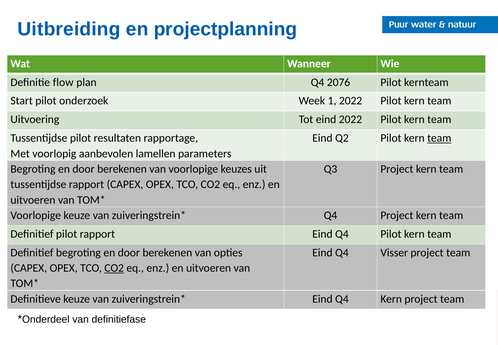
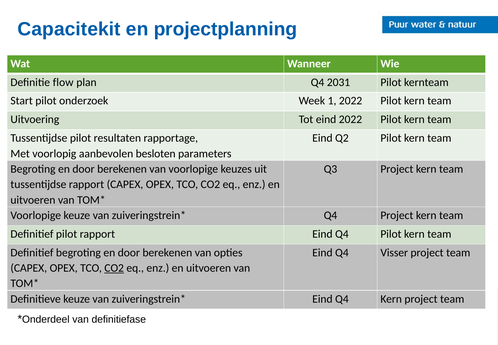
Uitbreiding: Uitbreiding -> Capacitekit (69, 29)
2076: 2076 -> 2031 (339, 82)
team underline: present -> none (439, 138)
lamellen: lamellen -> besloten (156, 153)
